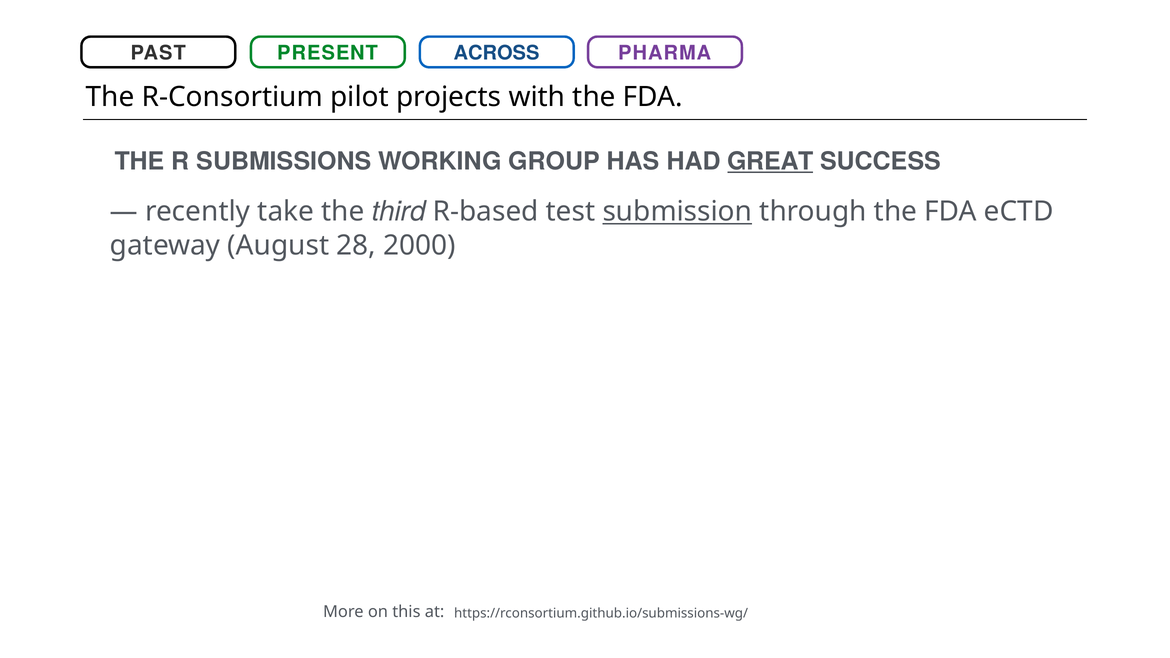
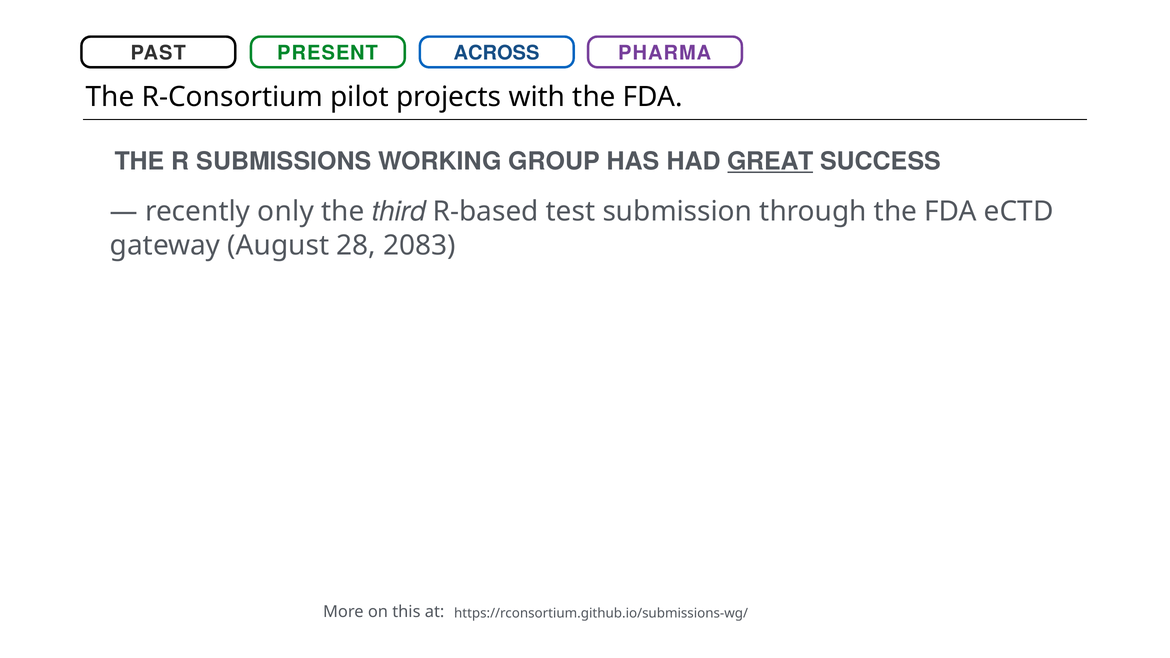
take: take -> only (286, 212)
submission underline: present -> none (677, 212)
2000: 2000 -> 2083 (419, 245)
